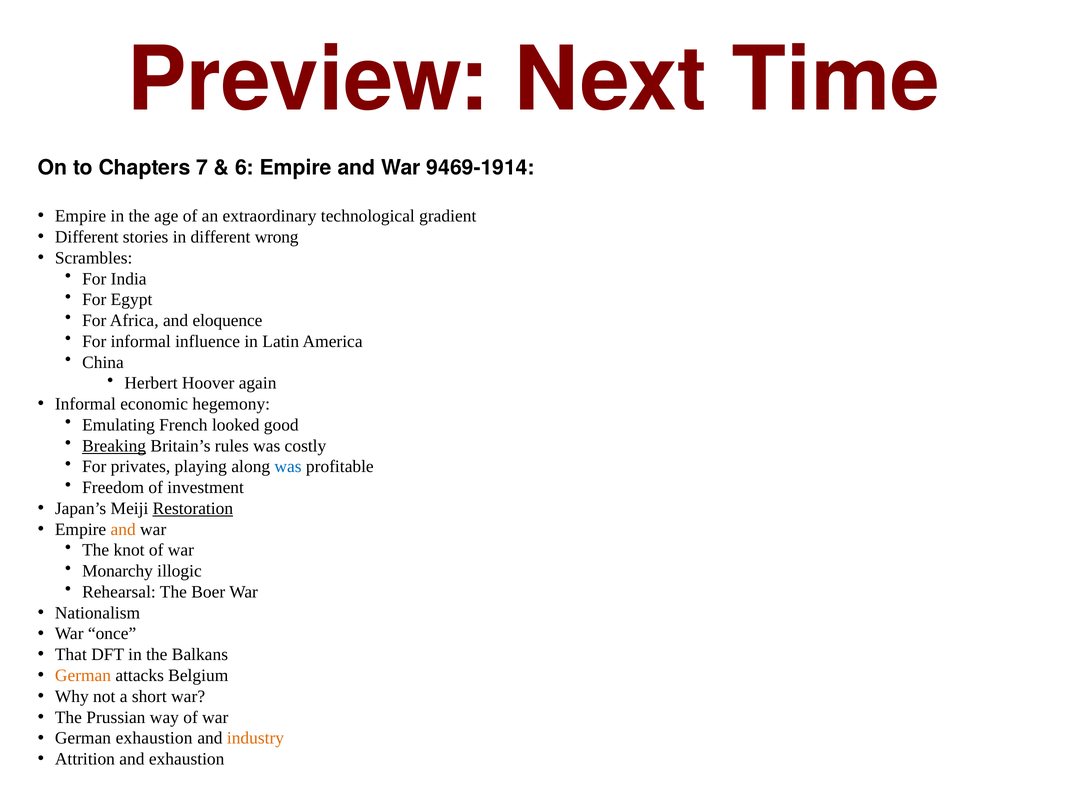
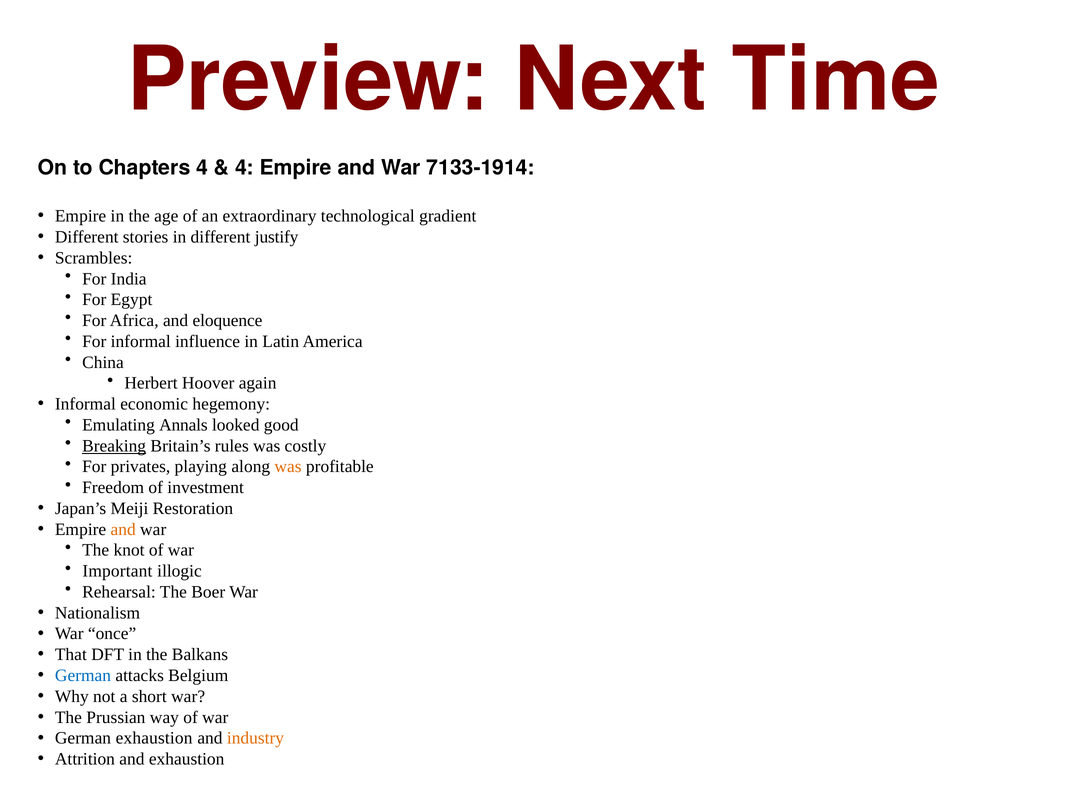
Chapters 7: 7 -> 4 (202, 168)
6: 6 -> 4 (245, 168)
9469-1914: 9469-1914 -> 7133-1914 (481, 168)
wrong: wrong -> justify (277, 237)
French: French -> Annals (183, 425)
was colour: blue -> orange (288, 467)
Restoration underline: present -> none (193, 508)
Monarchy: Monarchy -> Important (117, 571)
German colour: orange -> blue (83, 675)
